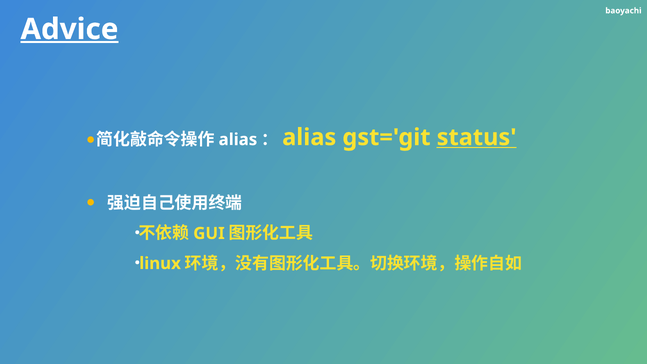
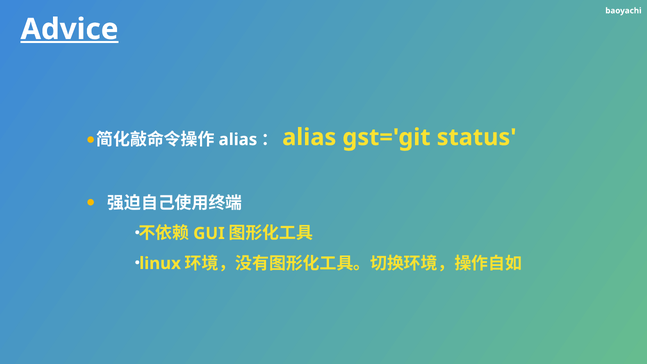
status underline: present -> none (477, 137)
